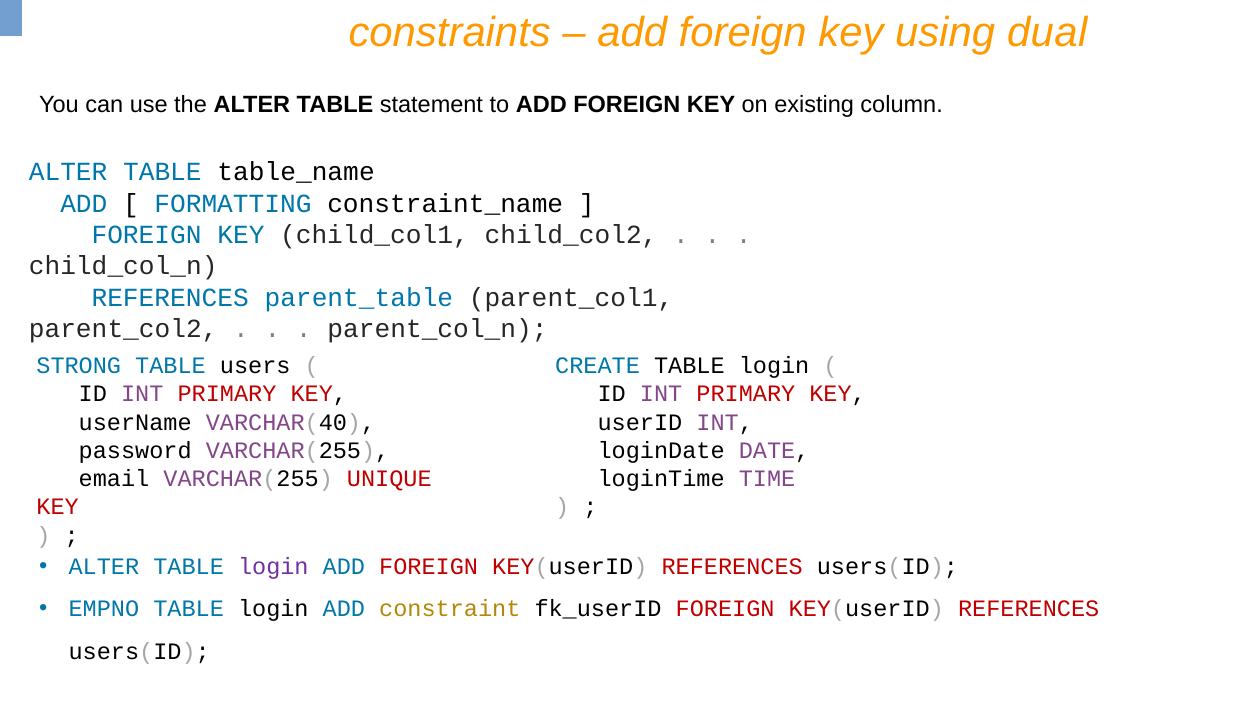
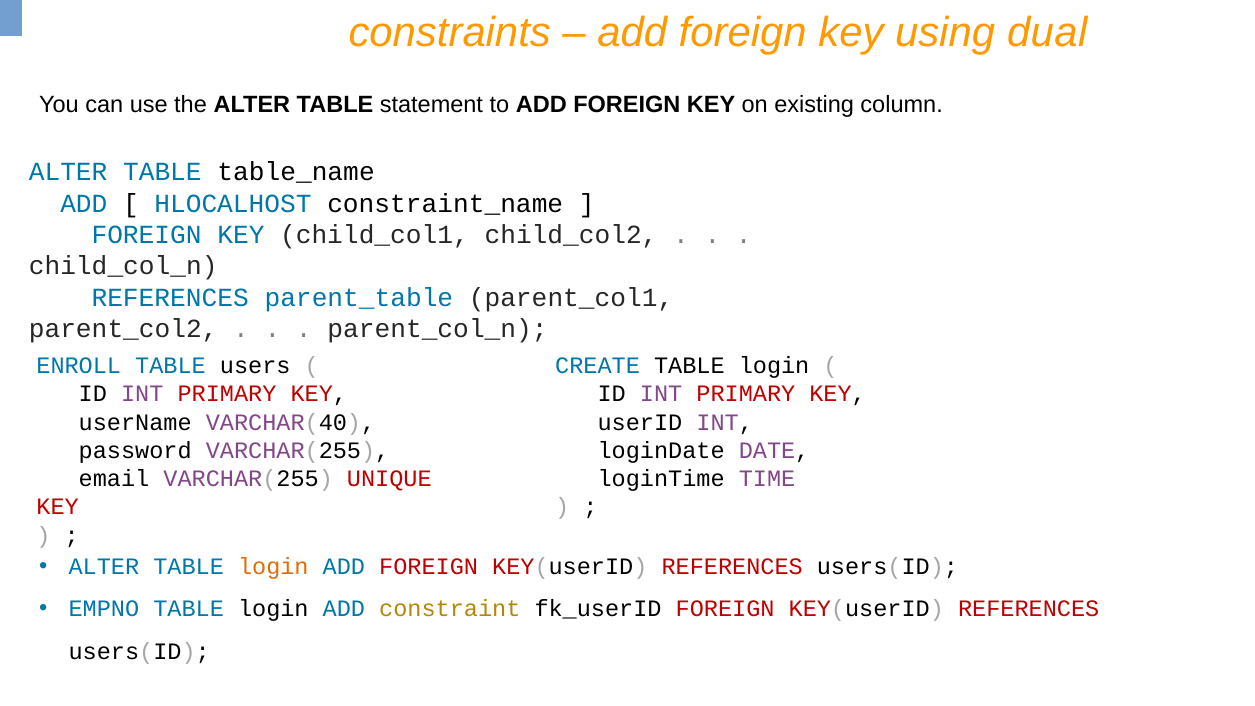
FORMATTING: FORMATTING -> HLOCALHOST (233, 204)
STRONG: STRONG -> ENROLL (79, 366)
login colour: purple -> orange (273, 566)
